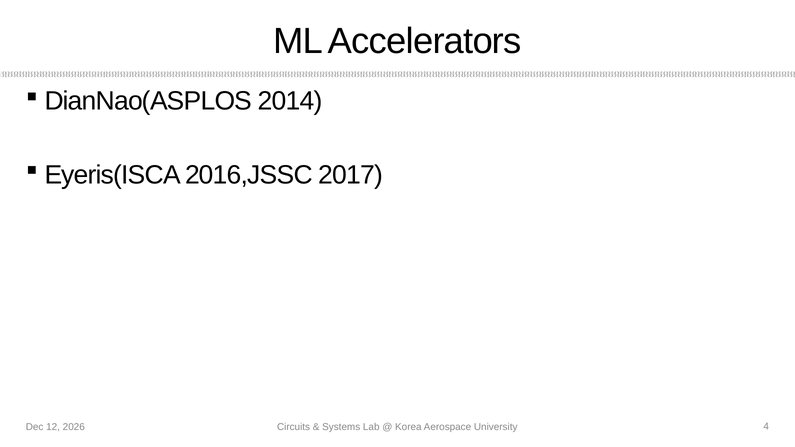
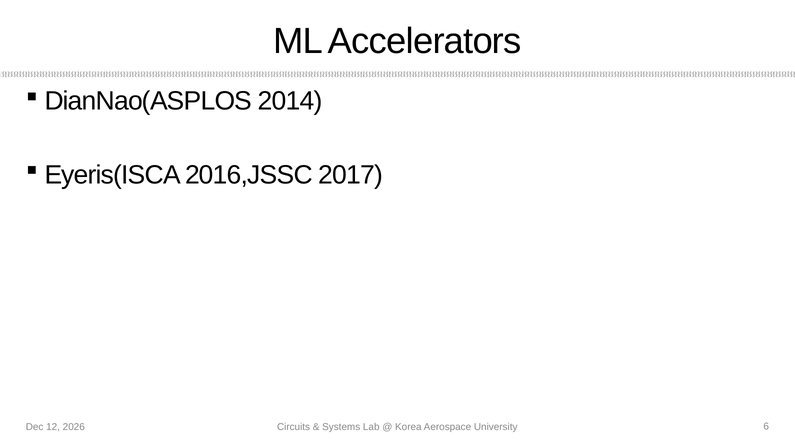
4: 4 -> 6 (766, 427)
